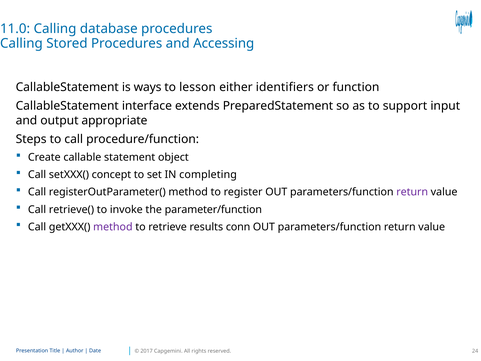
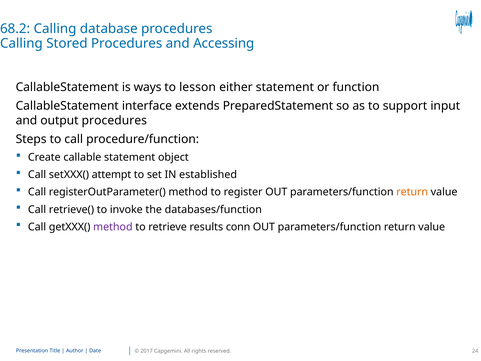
11.0: 11.0 -> 68.2 (15, 29)
either identifiers: identifiers -> statement (285, 87)
output appropriate: appropriate -> procedures (114, 120)
concept: concept -> attempt (111, 175)
completing: completing -> established (208, 175)
return colour: purple -> orange (412, 192)
parameter/function: parameter/function -> databases/function (213, 209)
